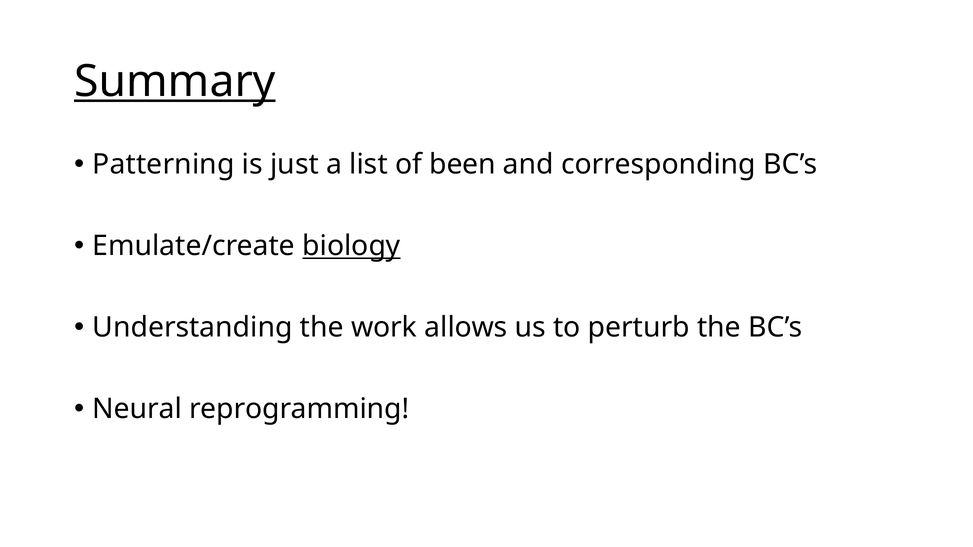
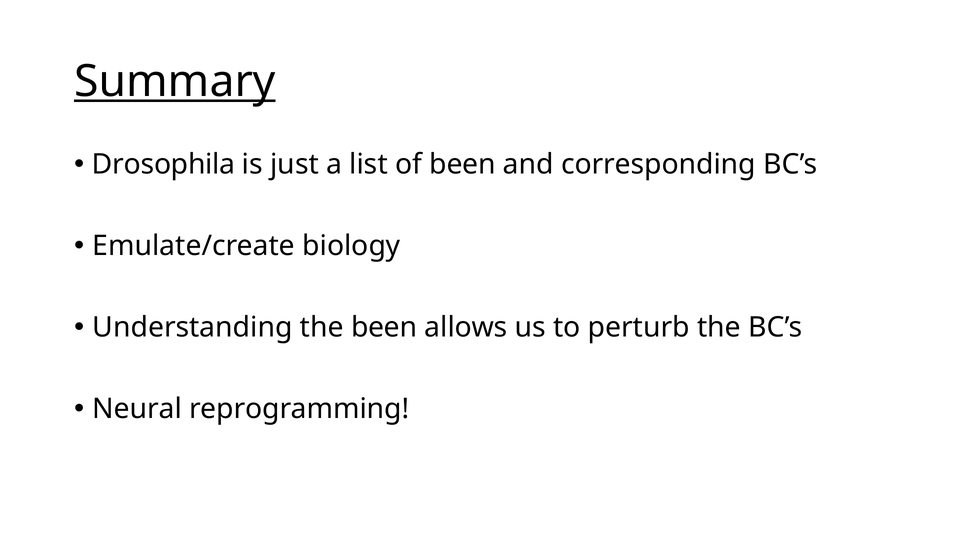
Patterning: Patterning -> Drosophila (164, 165)
biology underline: present -> none (351, 246)
the work: work -> been (384, 328)
